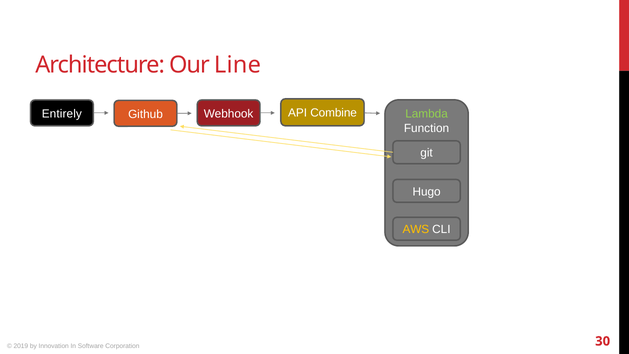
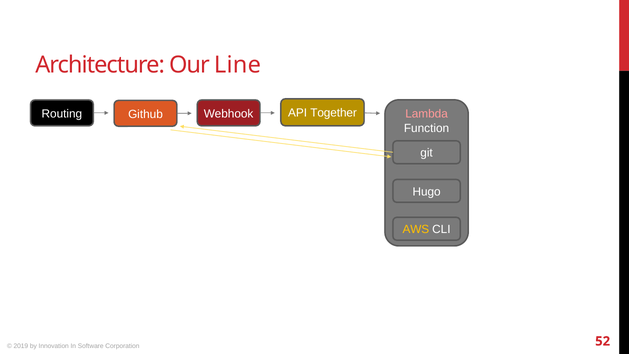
Combine: Combine -> Together (334, 113)
Entirely: Entirely -> Routing (62, 114)
Lambda colour: light green -> pink (427, 114)
30: 30 -> 52 (603, 341)
